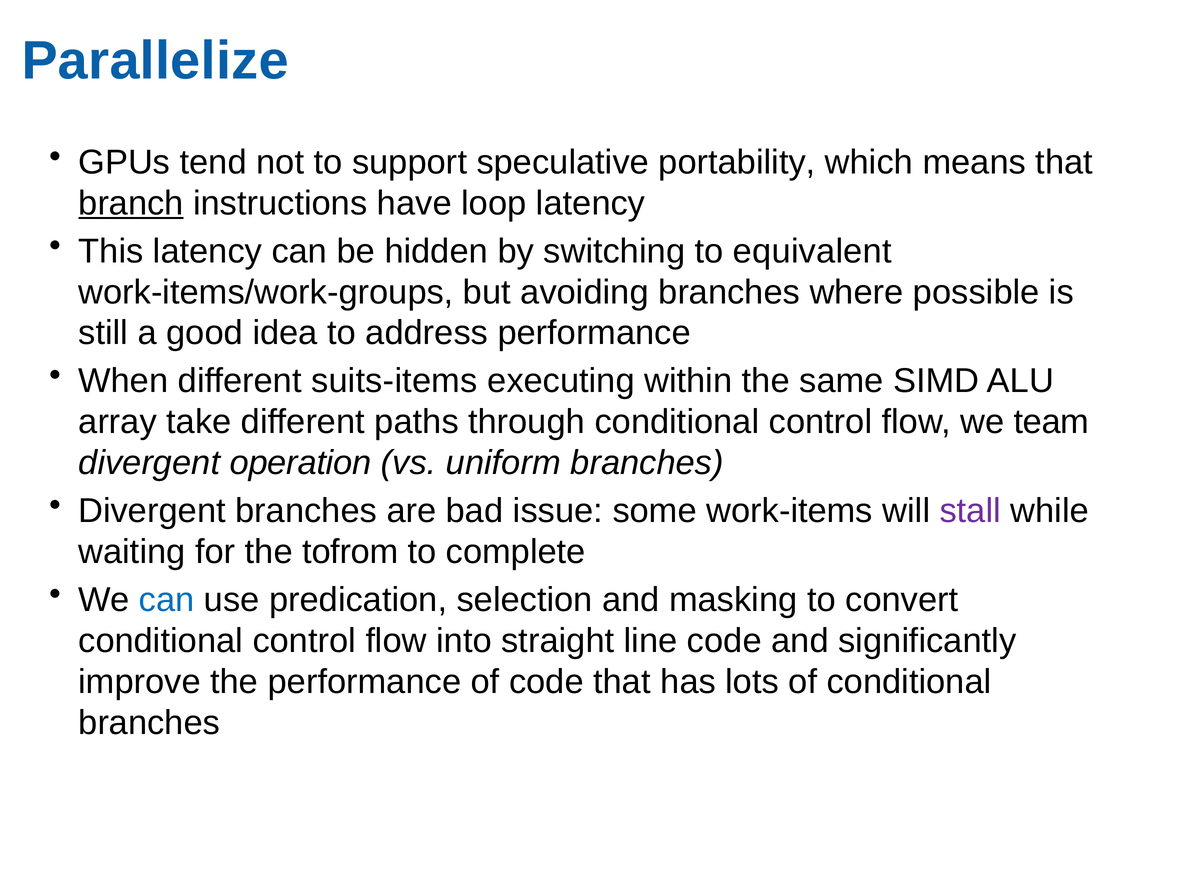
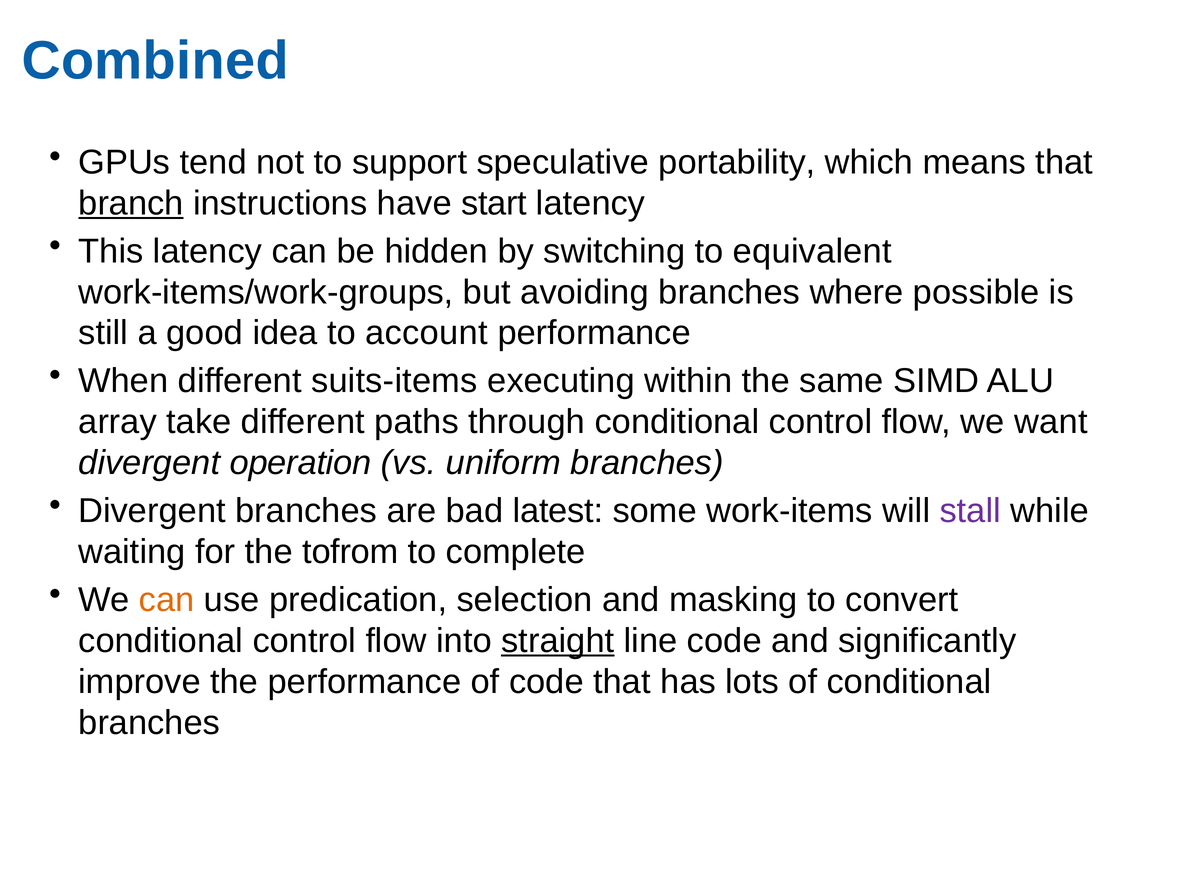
Parallelize: Parallelize -> Combined (155, 61)
loop: loop -> start (494, 203)
address: address -> account (427, 333)
team: team -> want (1051, 422)
issue: issue -> latest (558, 511)
can colour: blue -> orange (167, 600)
straight underline: none -> present (558, 641)
